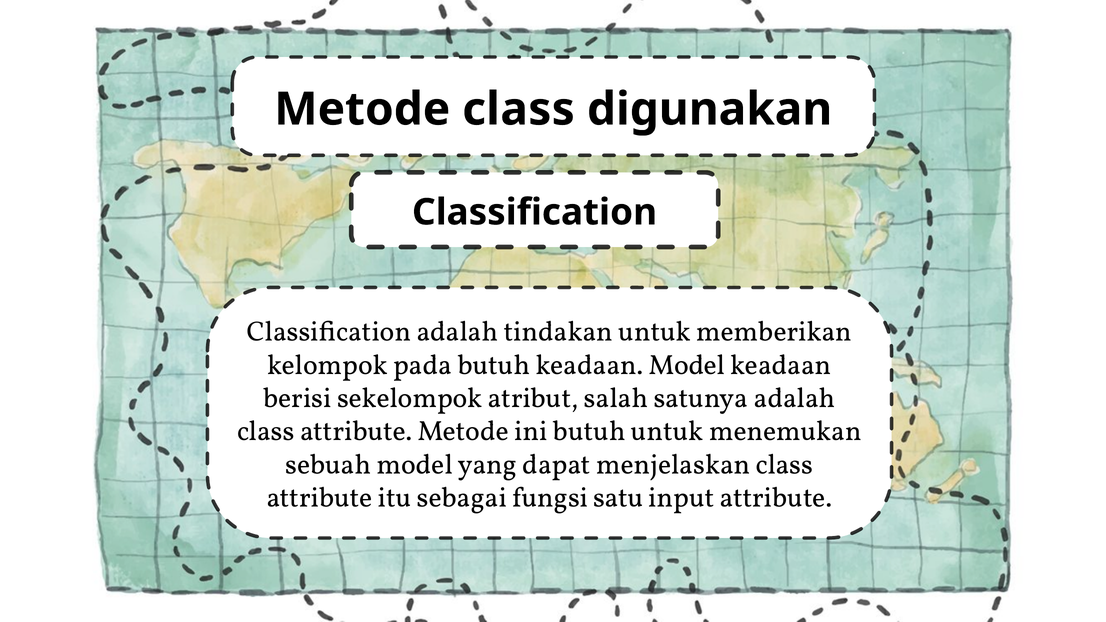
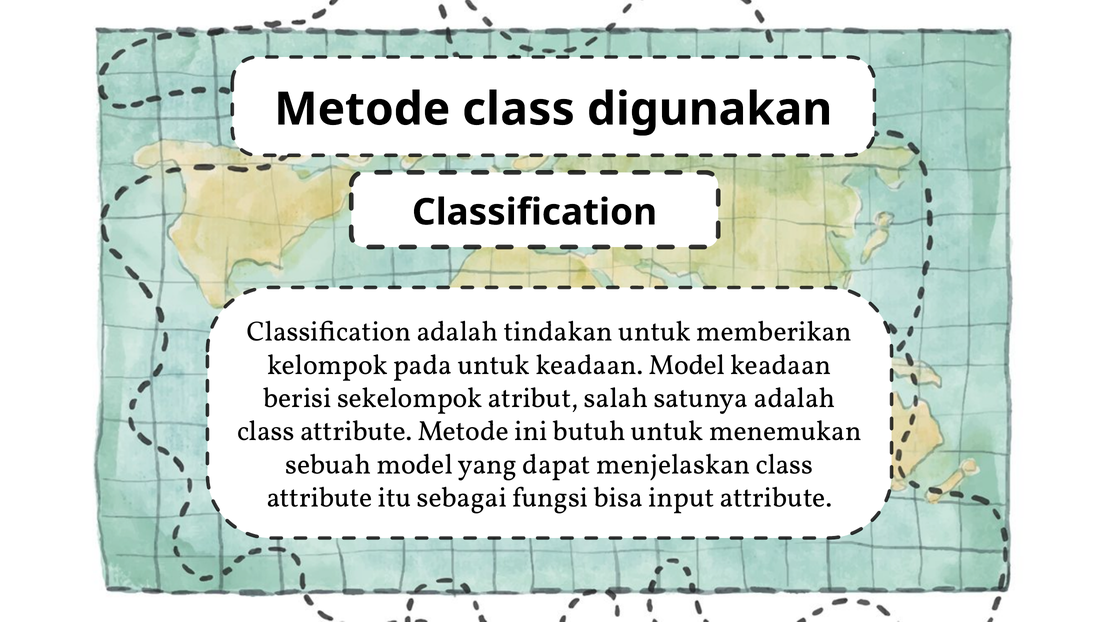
pada butuh: butuh -> untuk (494, 365)
satu: satu -> bisa (618, 498)
